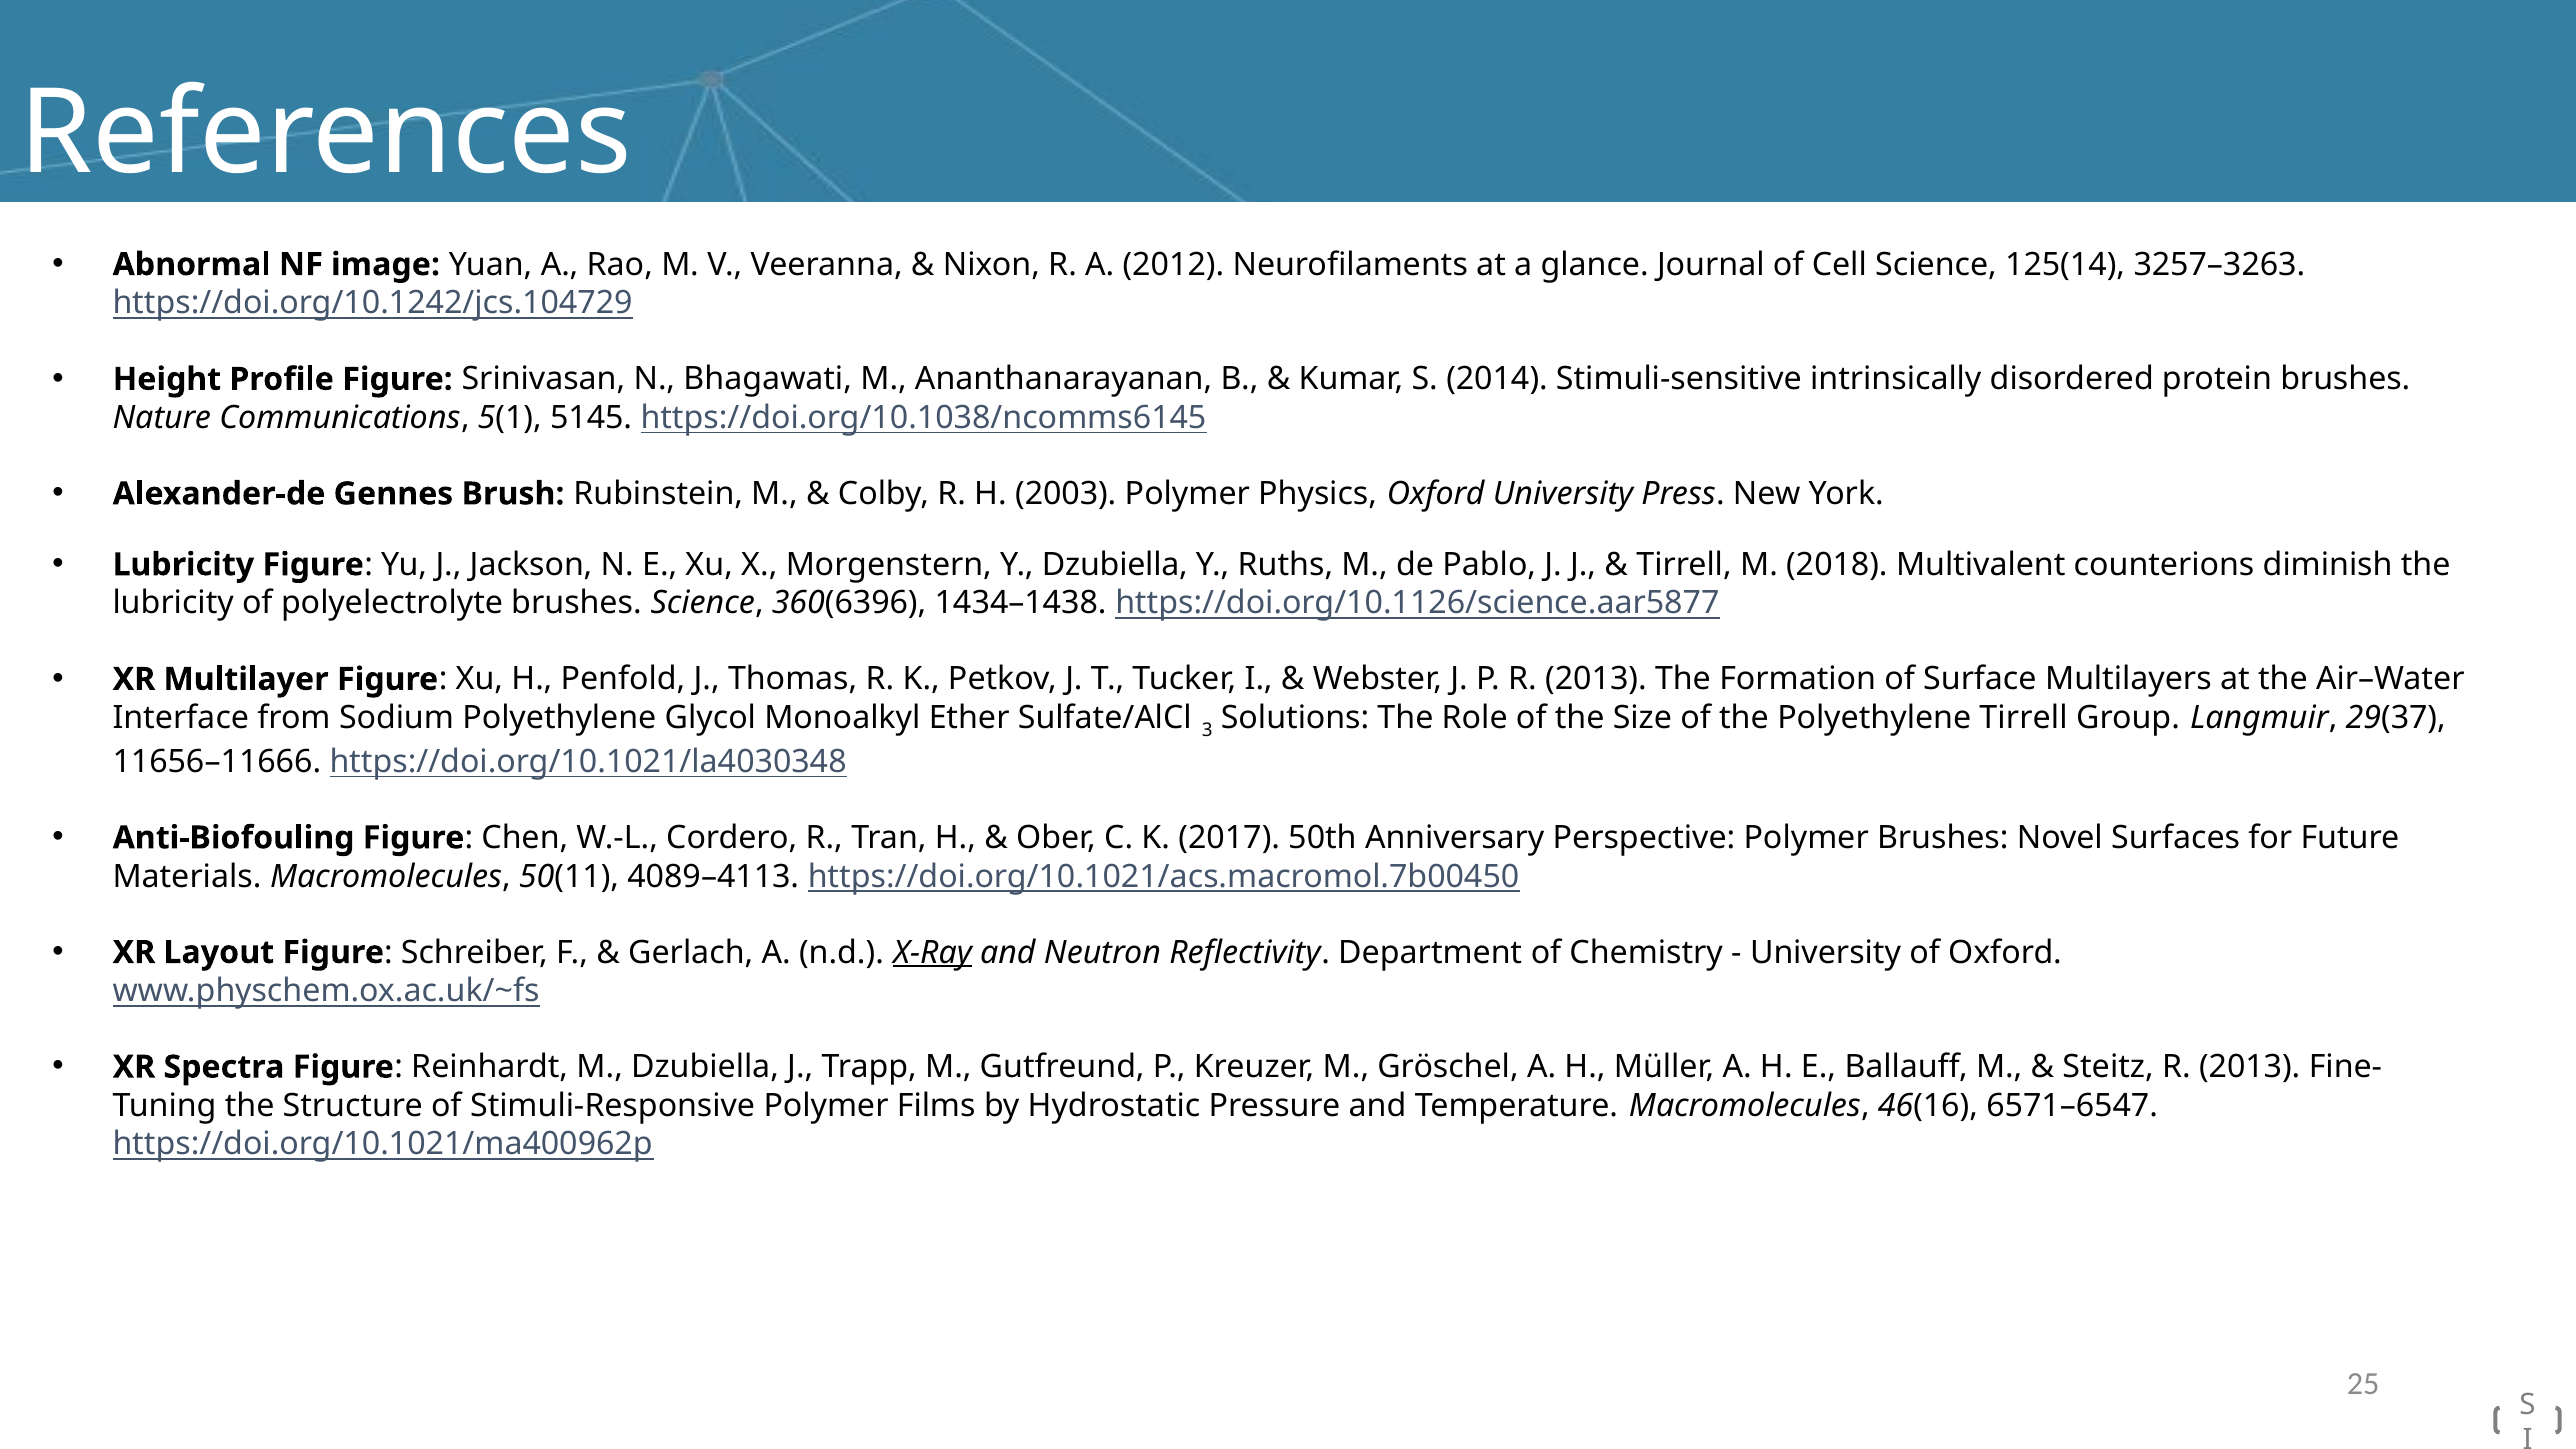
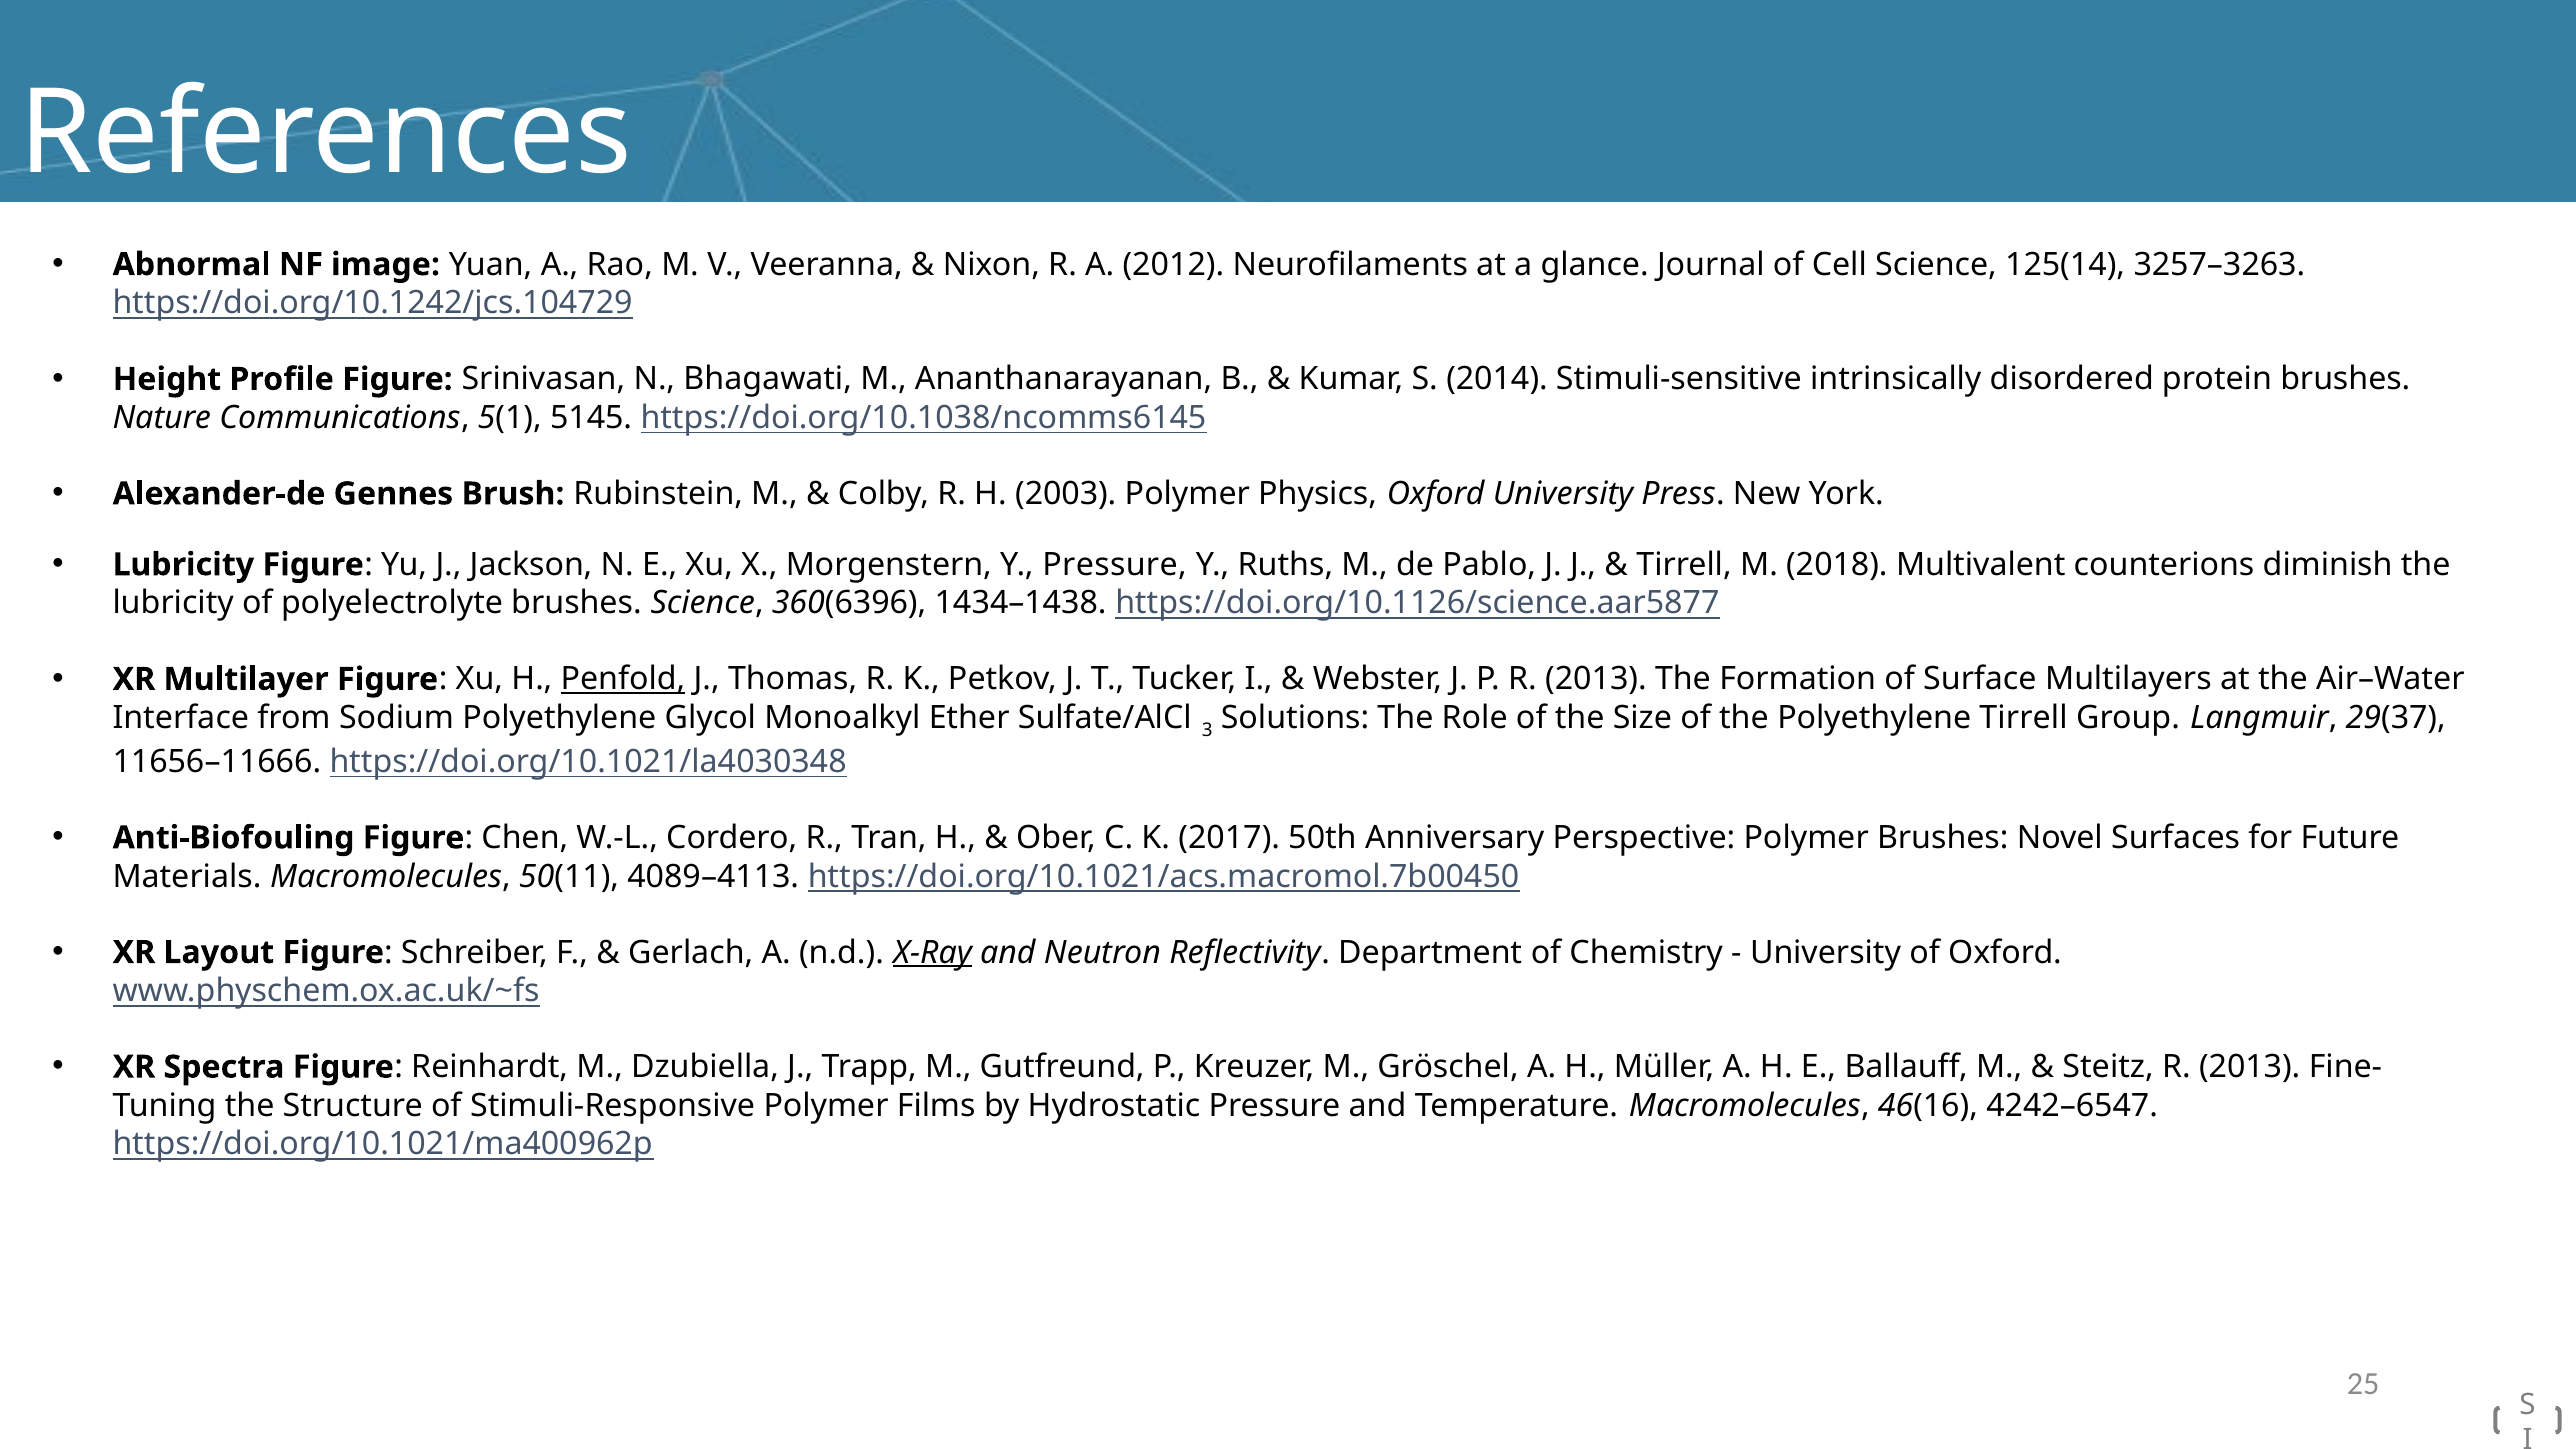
Y Dzubiella: Dzubiella -> Pressure (1115, 565)
Penfold underline: none -> present (623, 679)
6571–6547: 6571–6547 -> 4242–6547 (2072, 1106)
